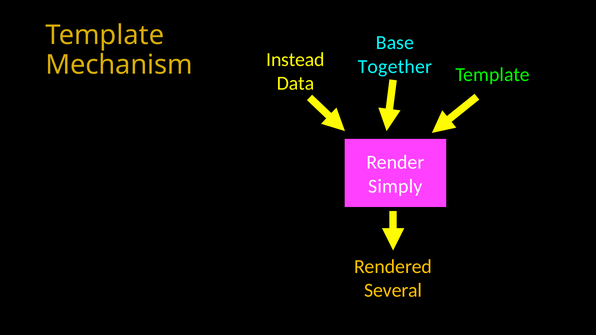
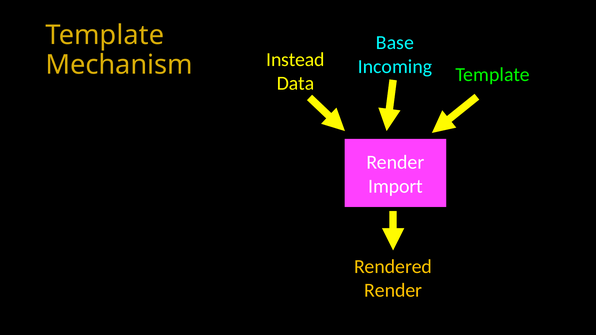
Together: Together -> Incoming (395, 67)
Simply: Simply -> Import (396, 186)
Several: Several -> Render (393, 291)
